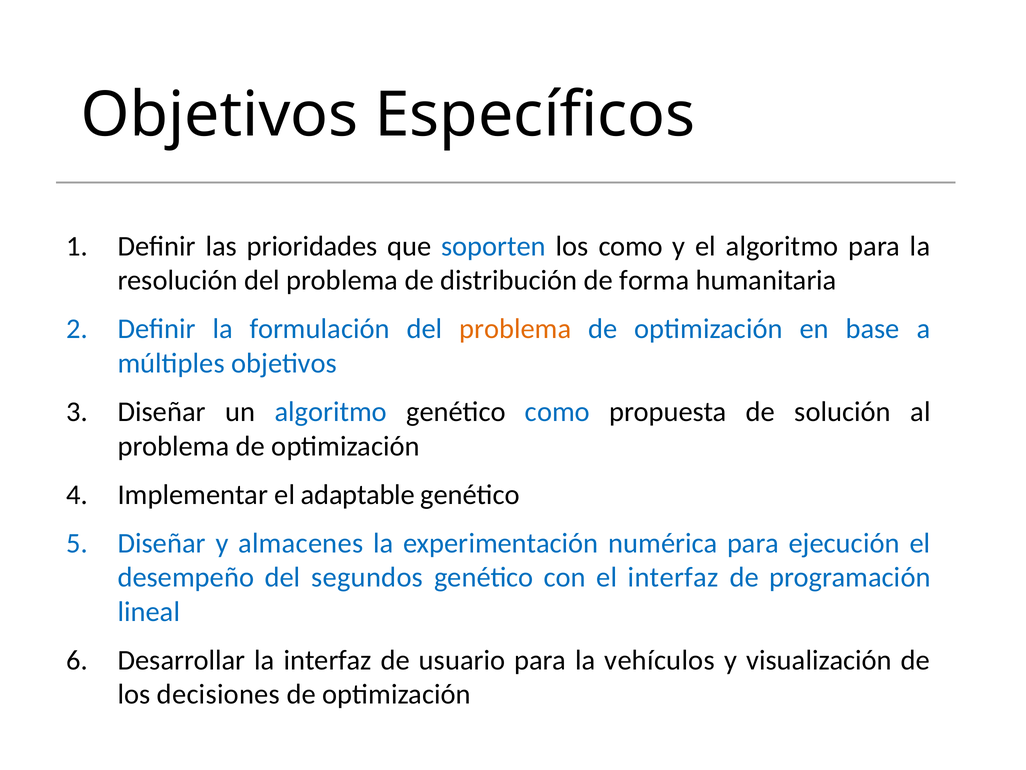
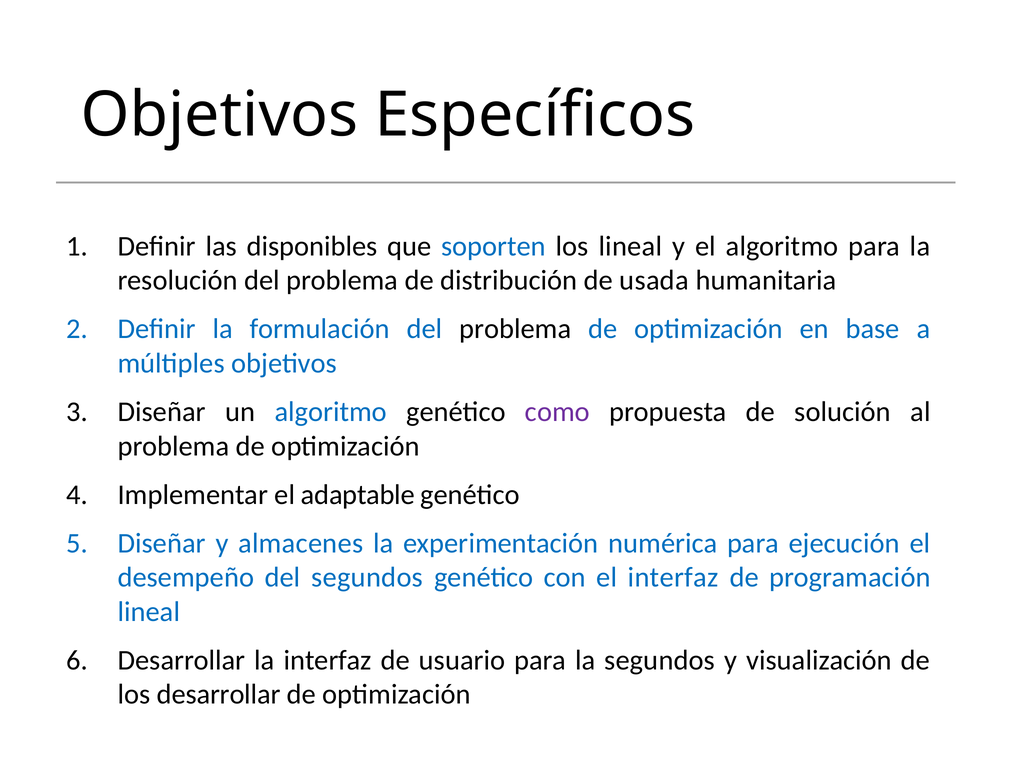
prioridades: prioridades -> disponibles (312, 246)
los como: como -> lineal (630, 246)
forma: forma -> usada (654, 280)
problema colour: orange -> black (515, 329)
como colour: blue -> purple (557, 412)
la vehículos: vehículos -> segundos (660, 660)
los decisiones: decisiones -> desarrollar (219, 694)
